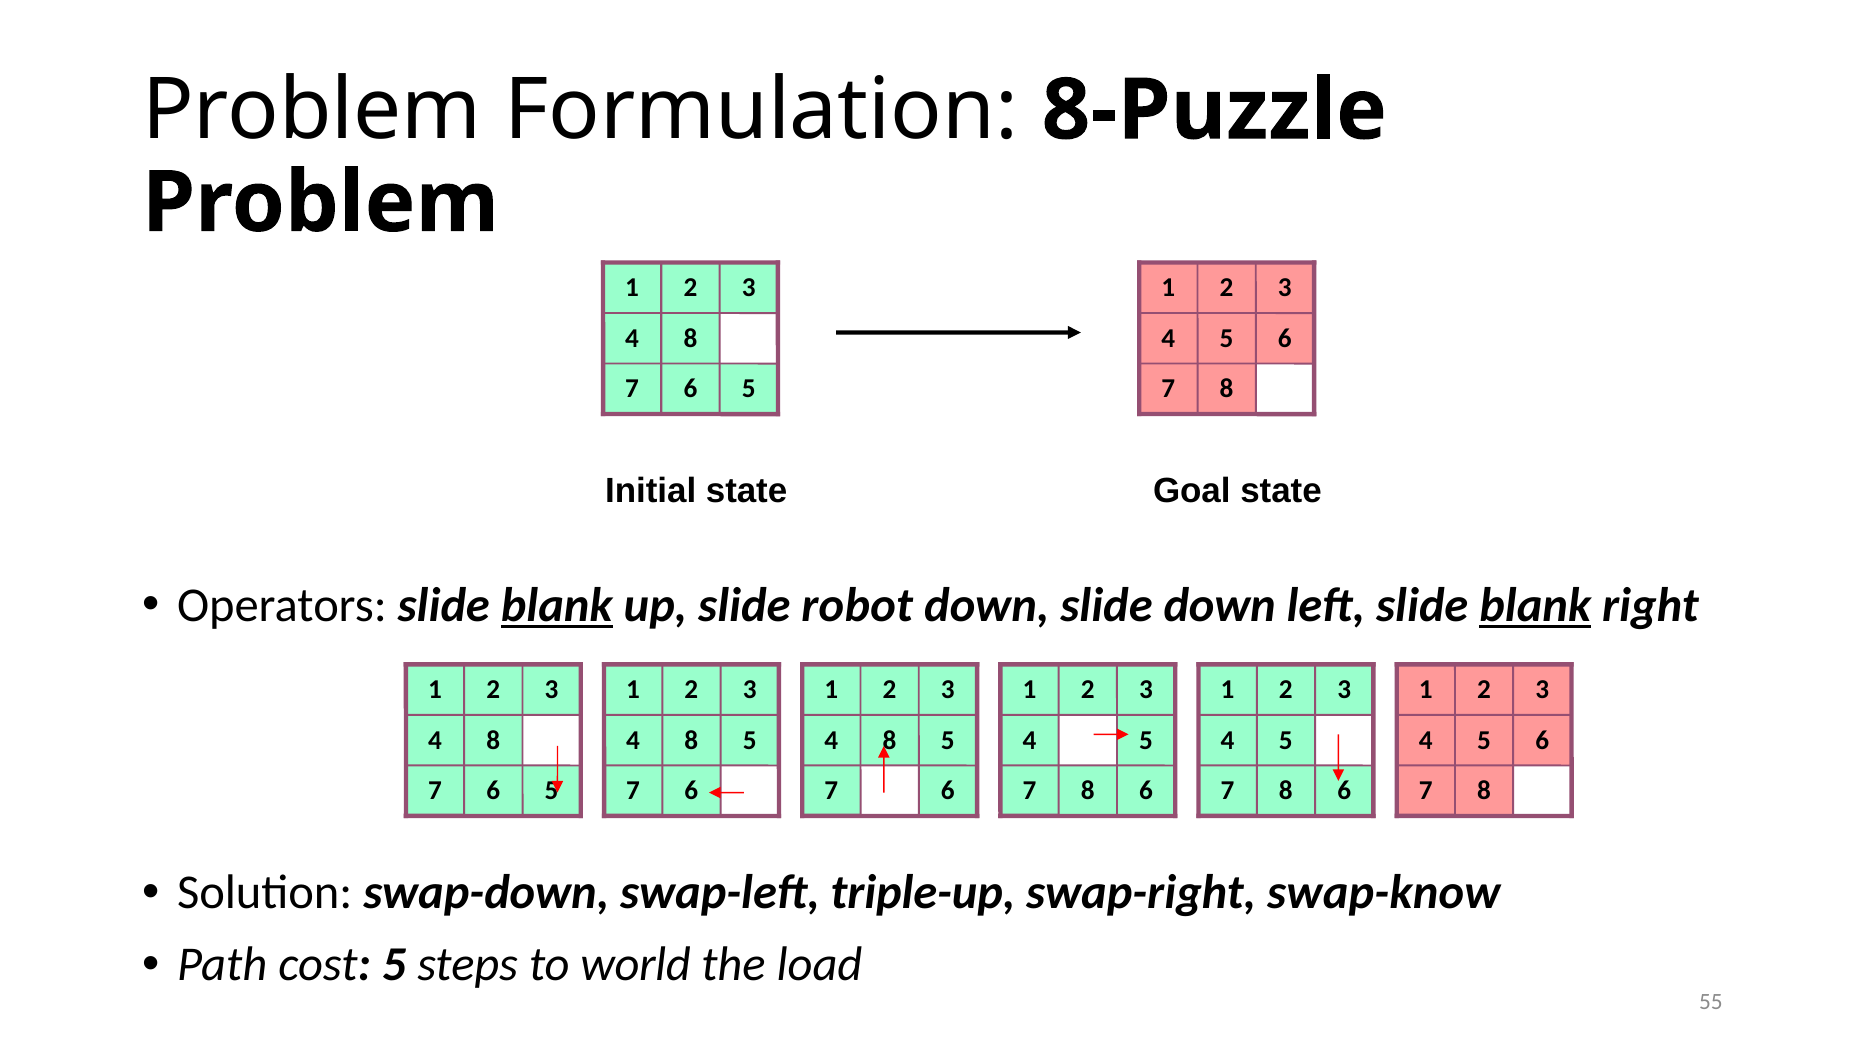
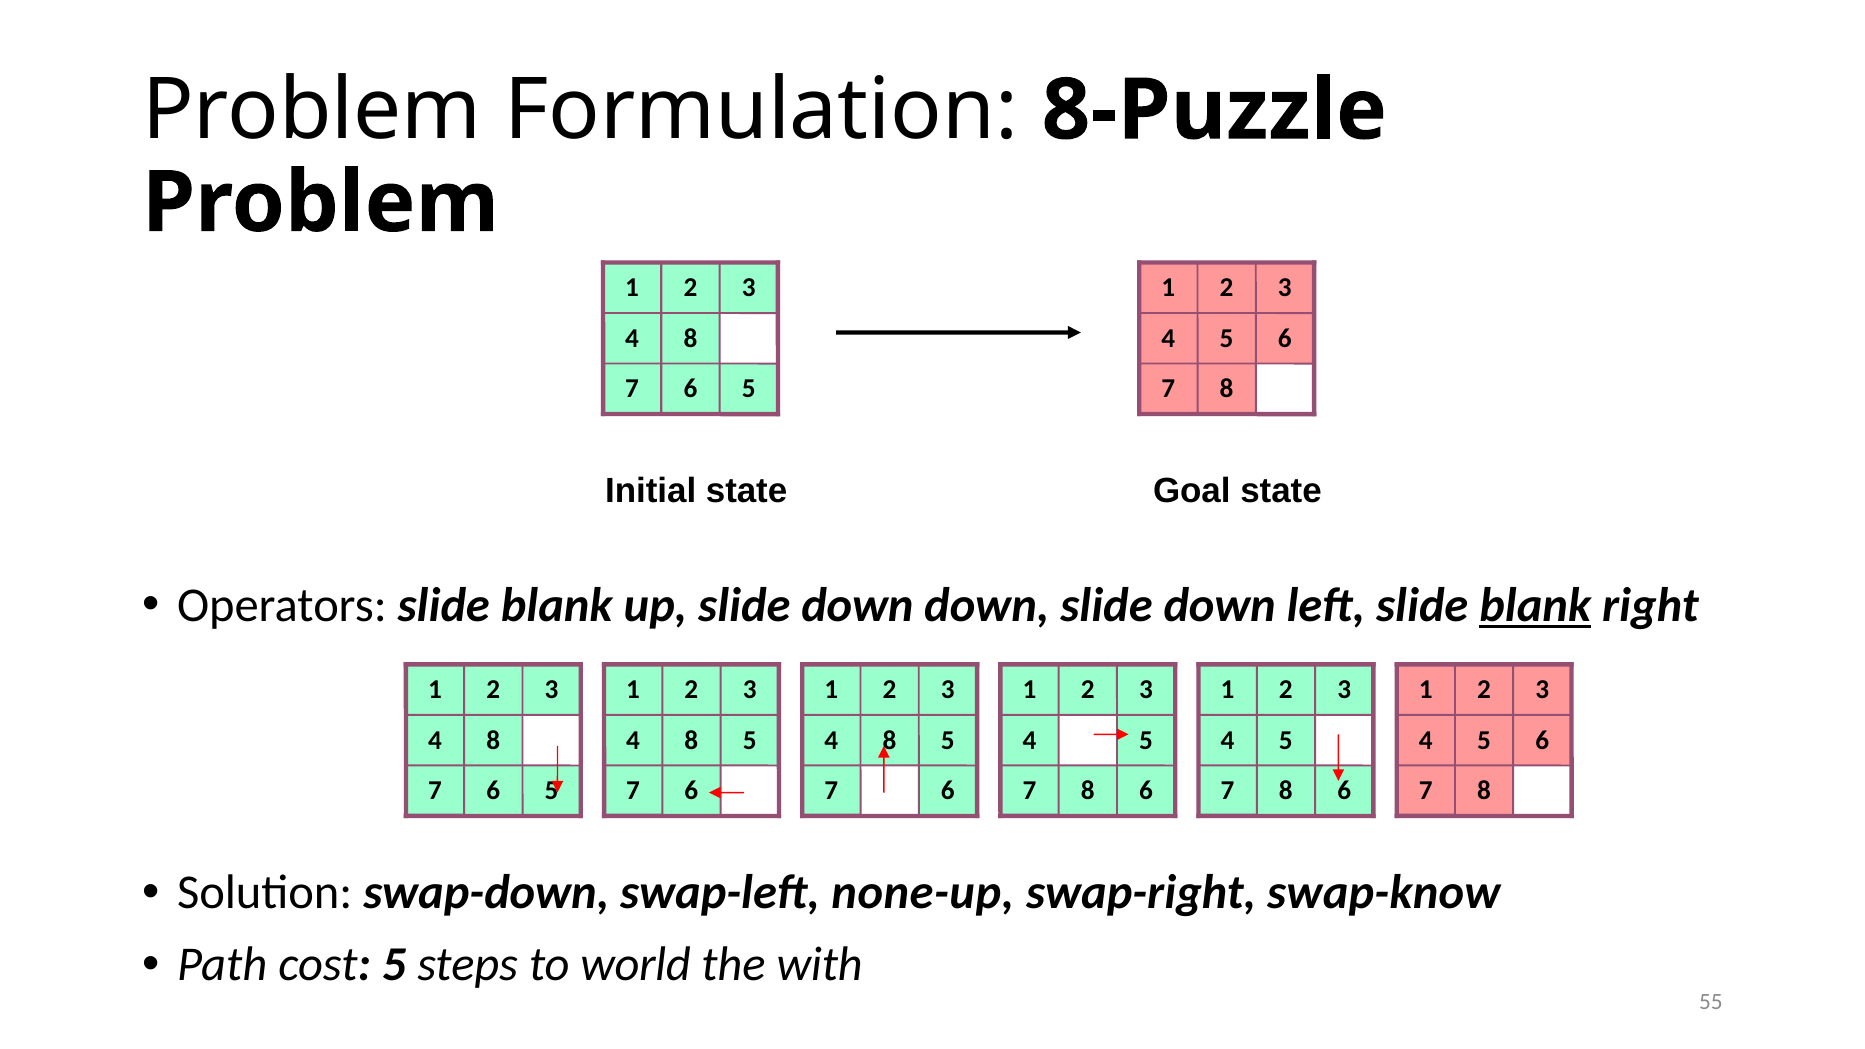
blank underline: present -> none (557, 605)
up slide robot: robot -> down (857, 605)
triple-up: triple-up -> none-up (923, 893)
load: load -> with (820, 965)
